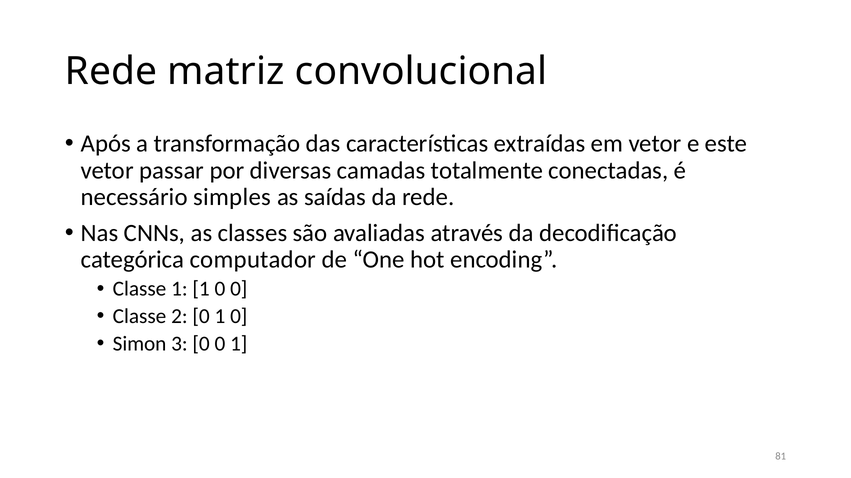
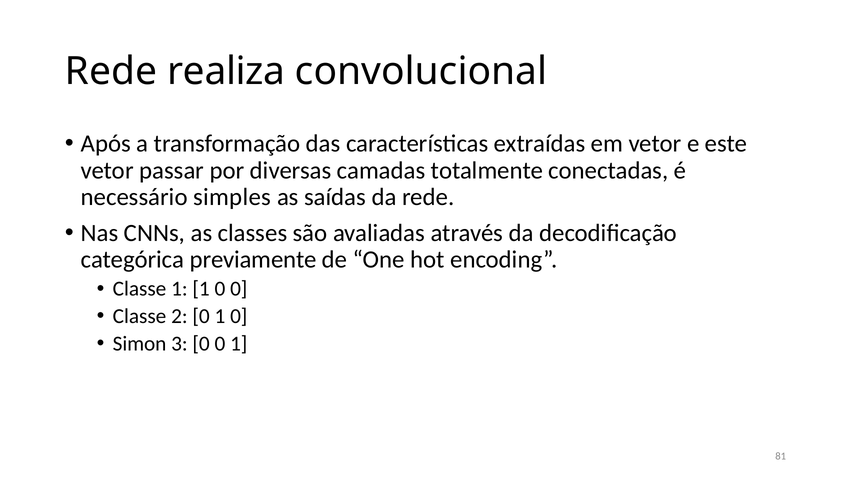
matriz: matriz -> realiza (226, 71)
computador: computador -> previamente (253, 260)
